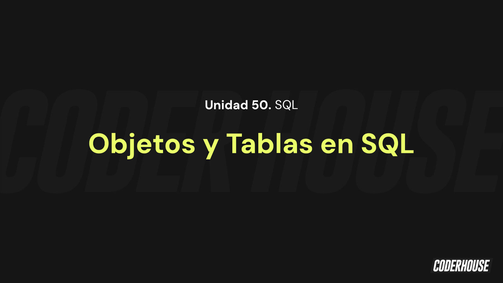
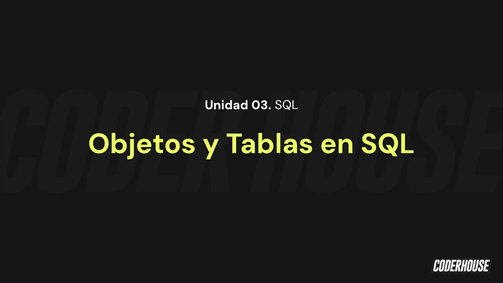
50: 50 -> 03 (261, 105)
